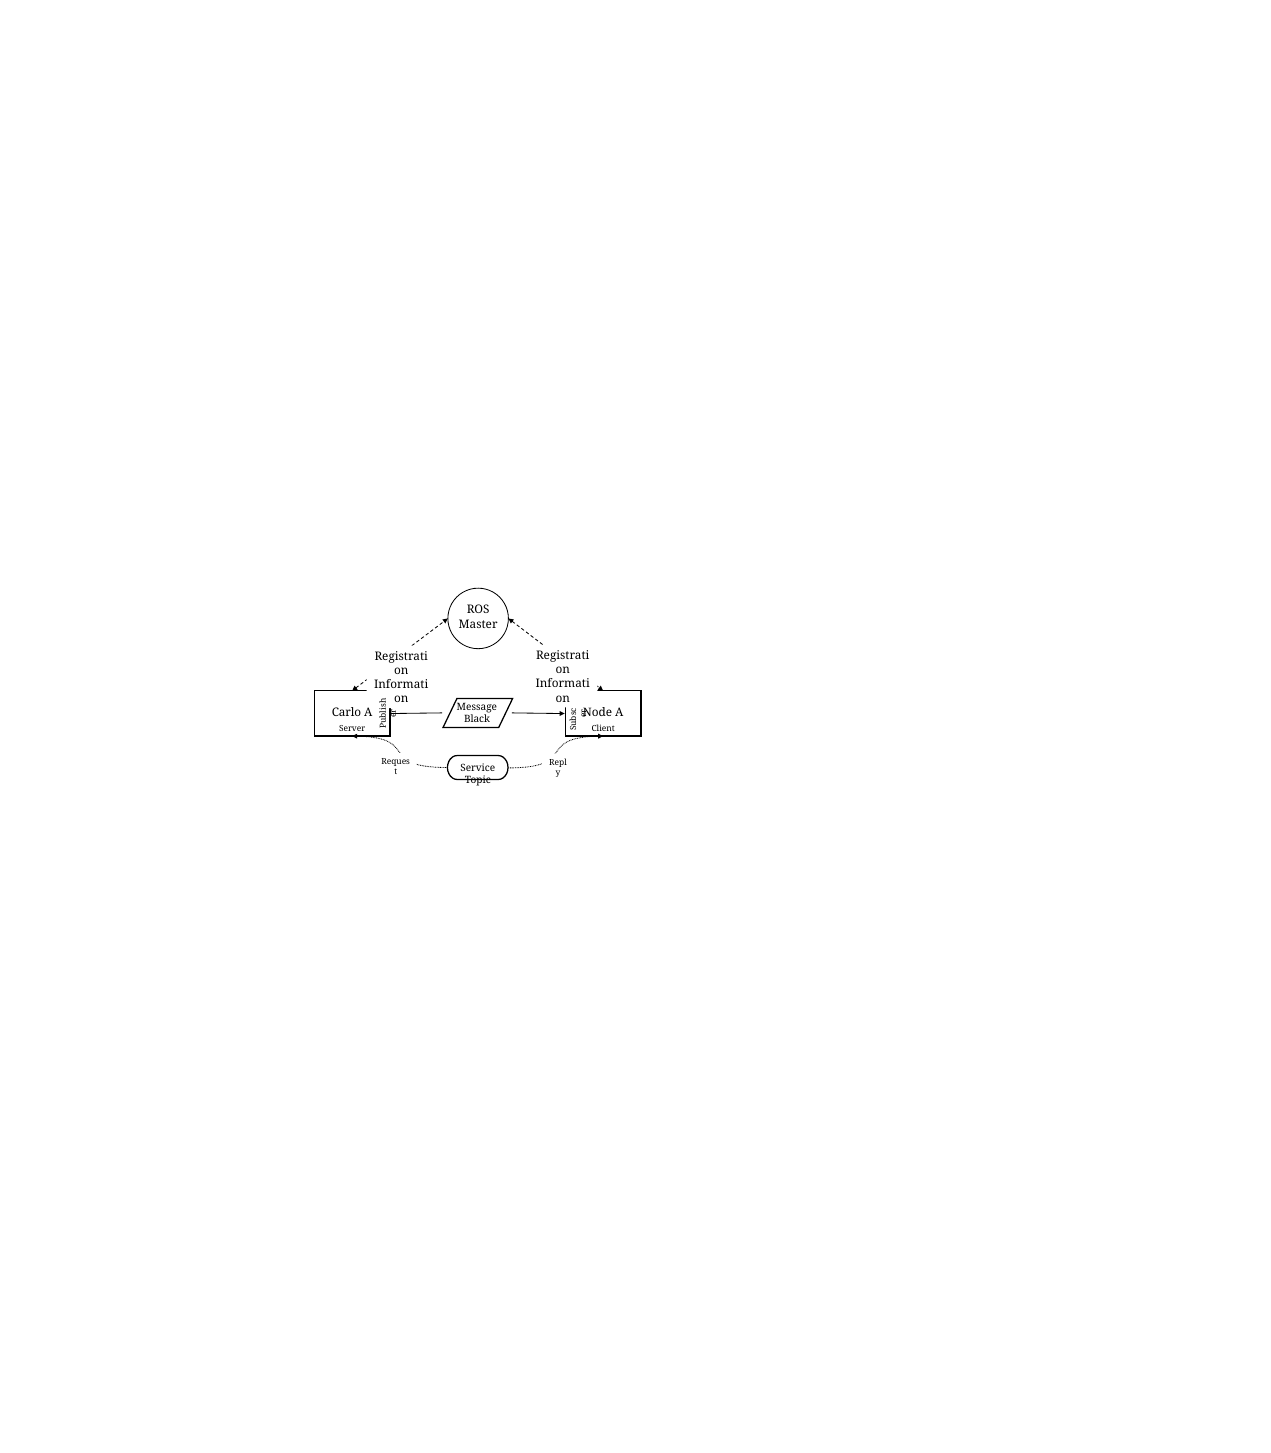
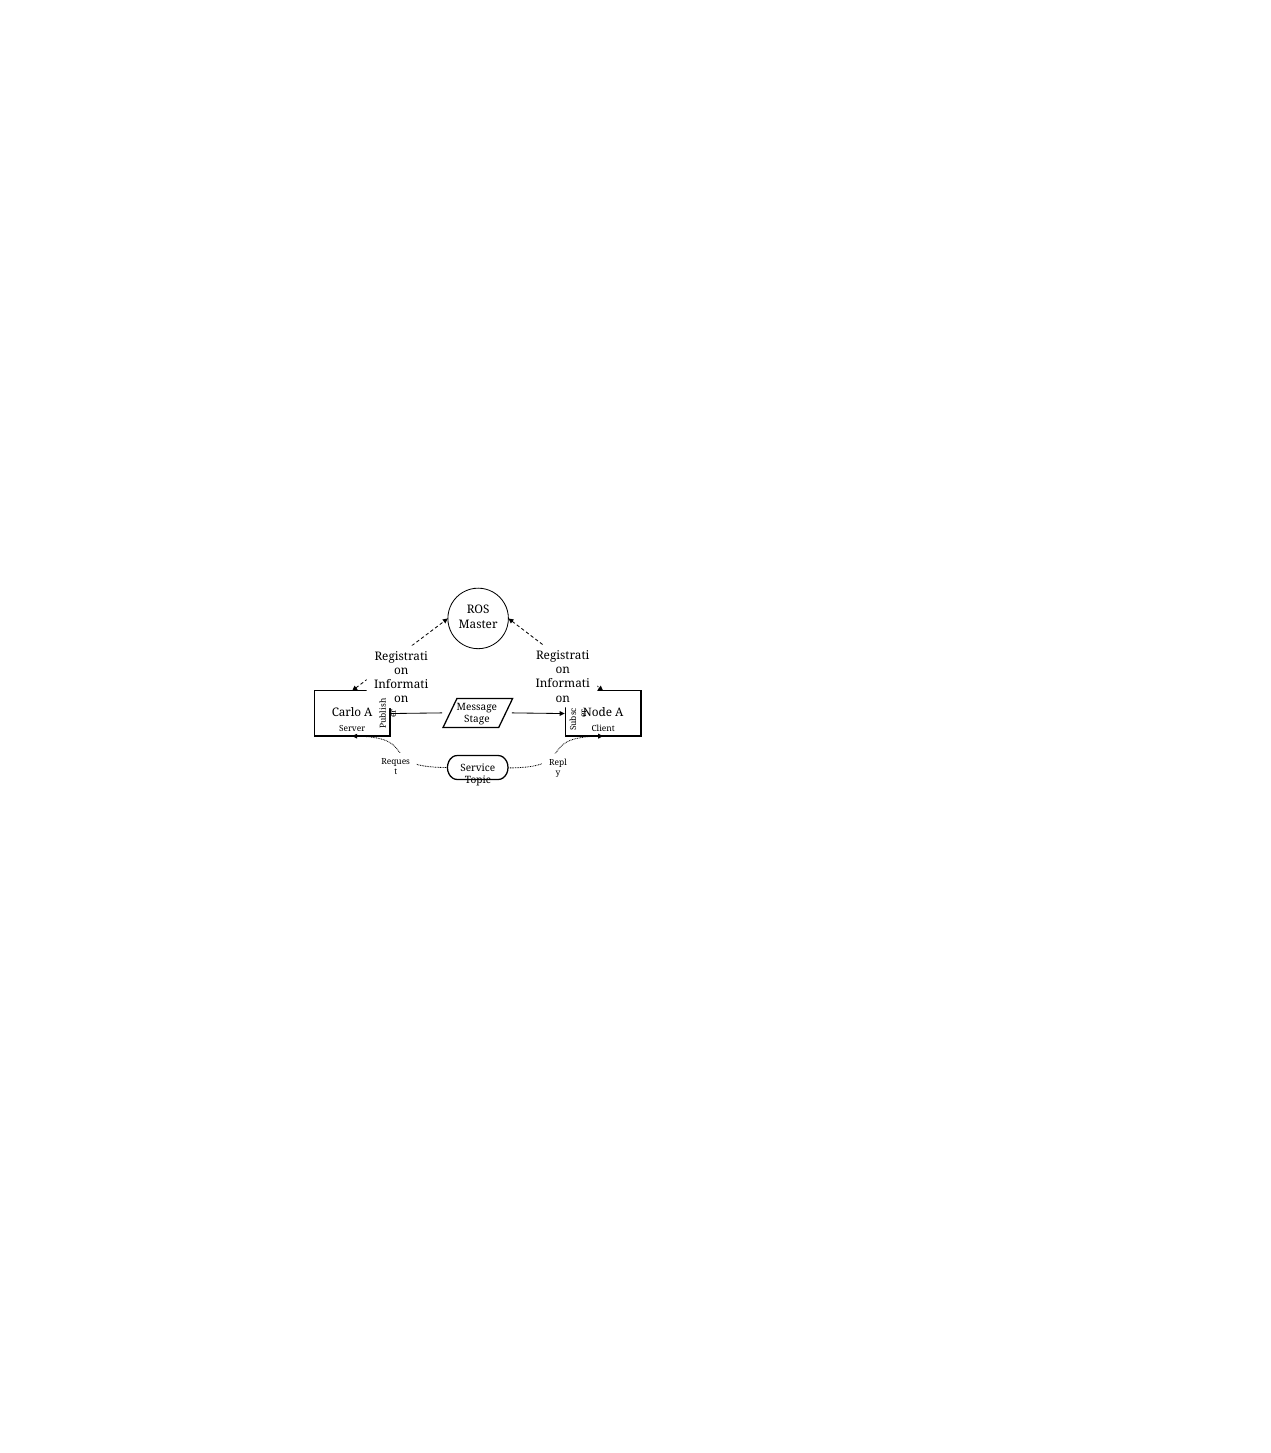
Black: Black -> Stage (477, 719)
